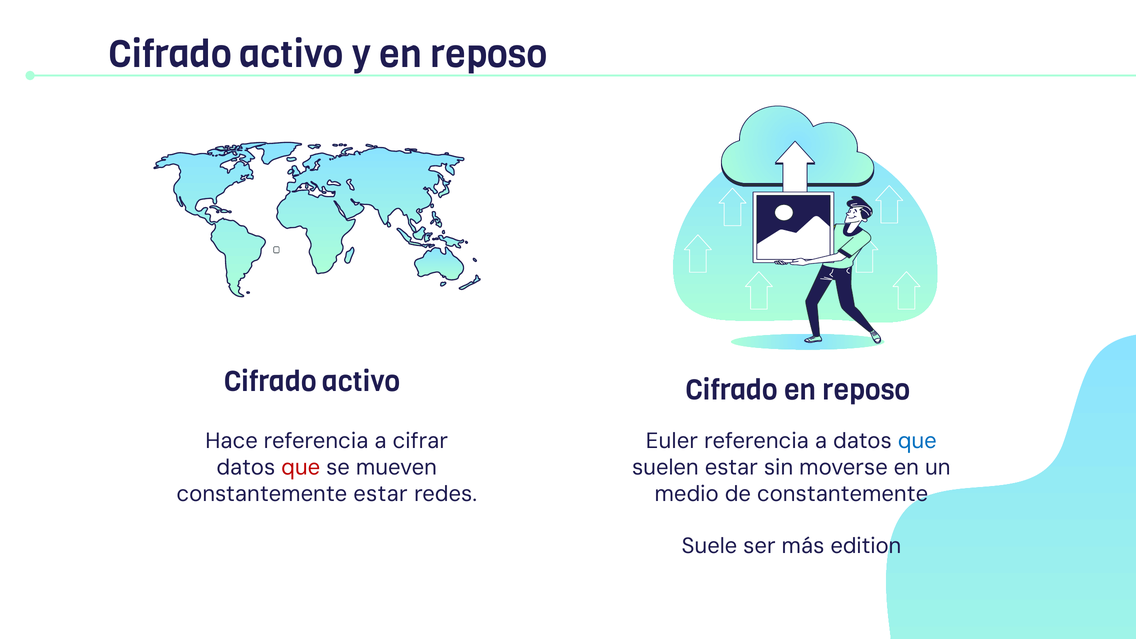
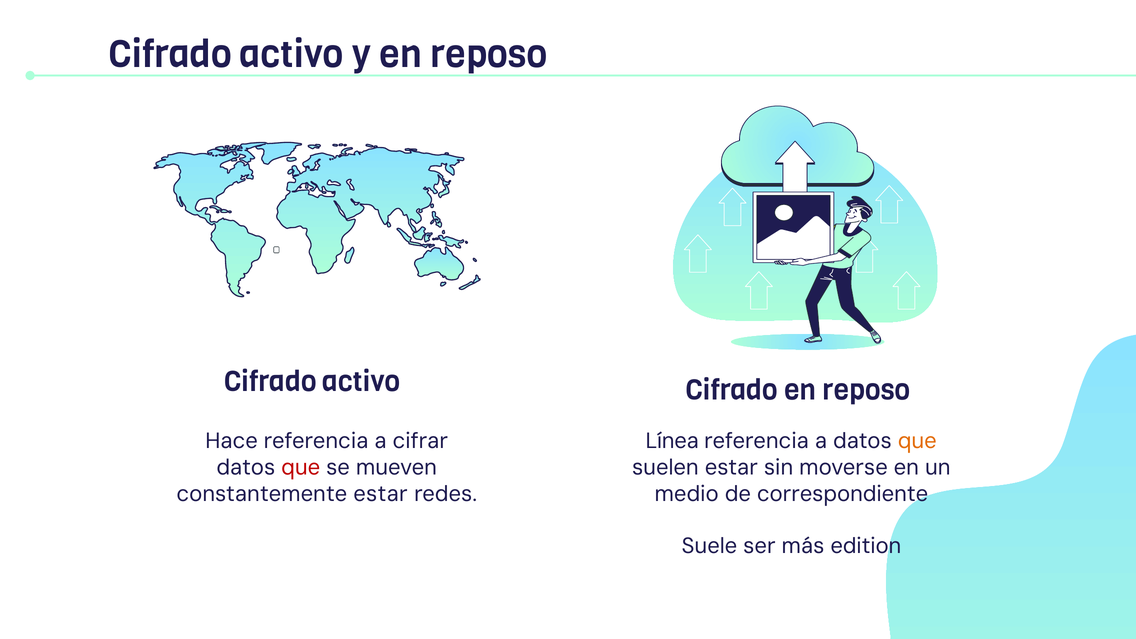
Euler: Euler -> Línea (672, 441)
que colour: blue -> orange (917, 441)
de constantemente: constantemente -> correspondiente (843, 494)
